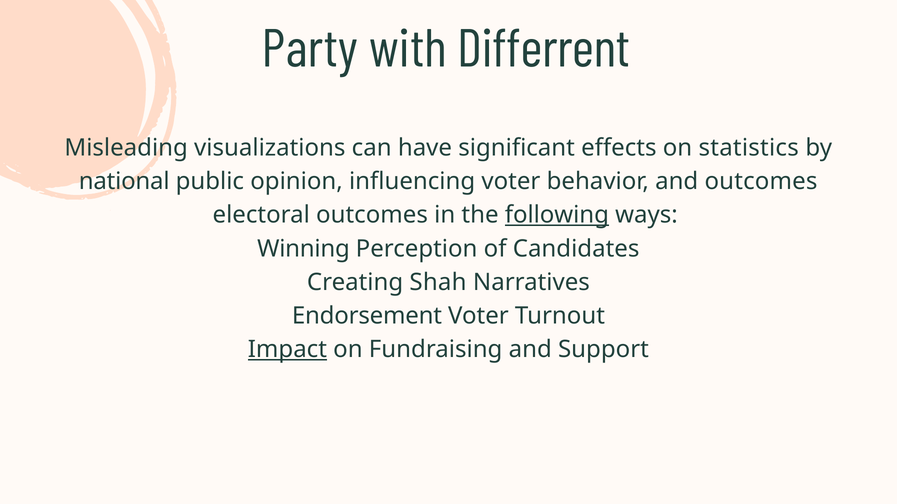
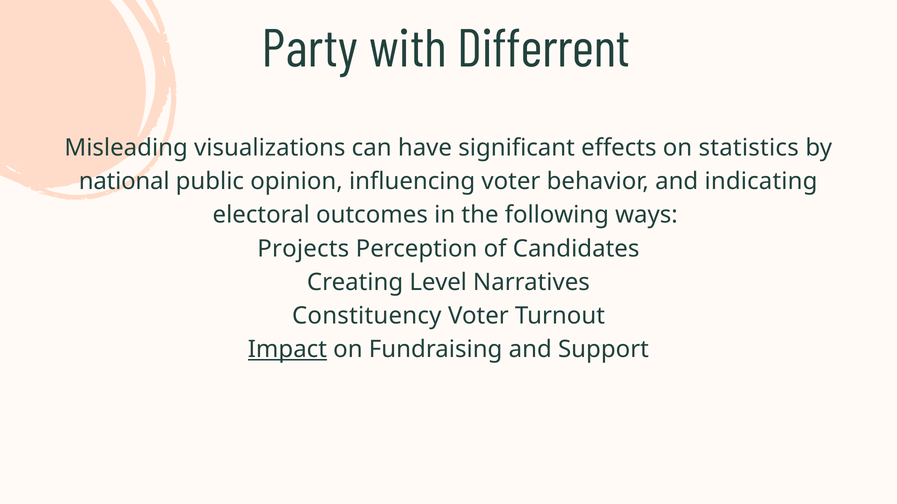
and outcomes: outcomes -> indicating (761, 182)
following underline: present -> none (557, 215)
Winning: Winning -> Projects (303, 249)
Shah: Shah -> Level (438, 283)
Endorsement: Endorsement -> Constituency (367, 316)
